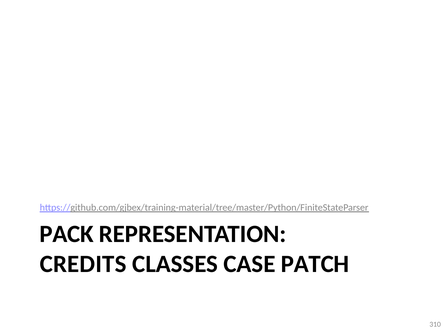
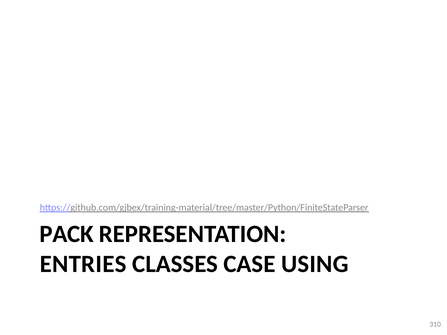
CREDITS: CREDITS -> ENTRIES (83, 264)
PATCH: PATCH -> USING (315, 264)
